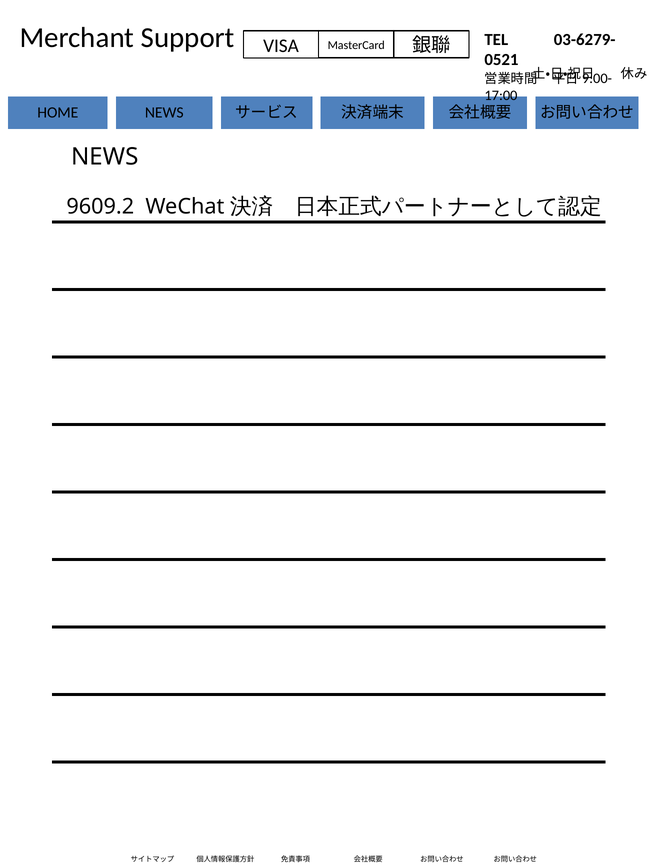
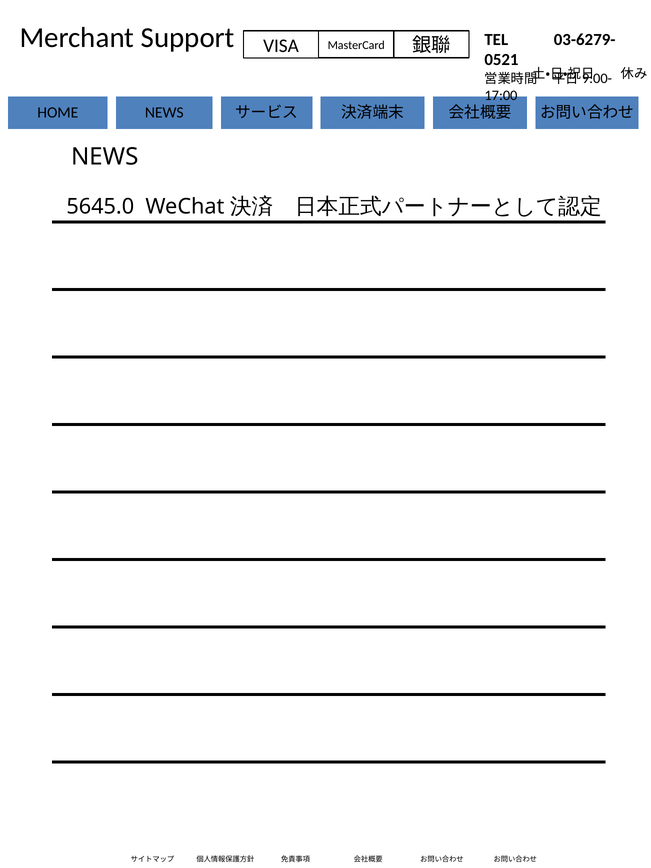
9609.2: 9609.2 -> 5645.0 (100, 207)
